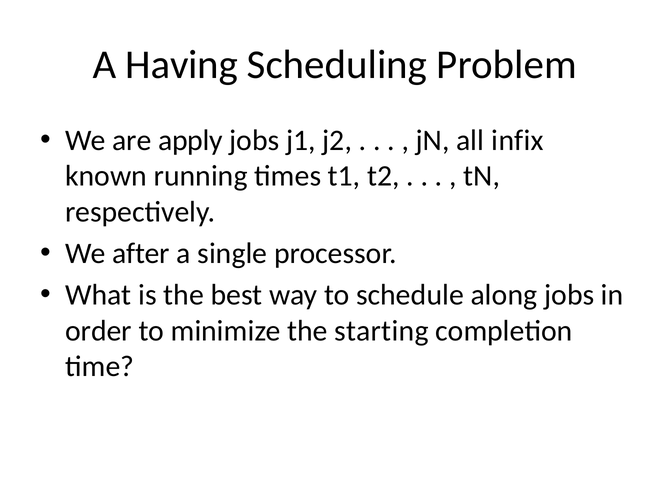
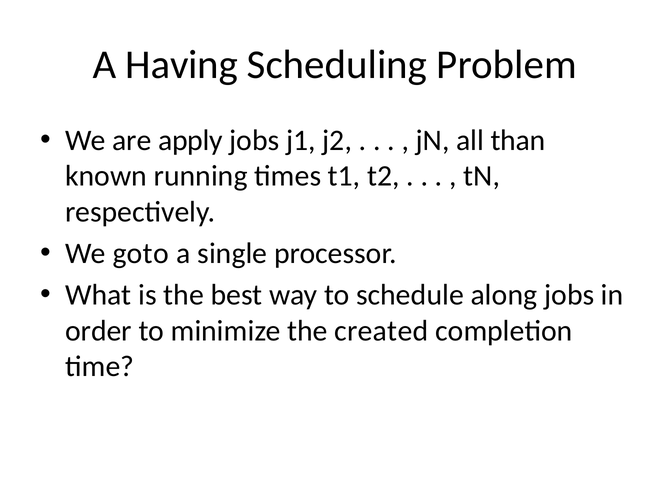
infix: infix -> than (518, 141)
after: after -> goto (141, 254)
starting: starting -> created (381, 331)
